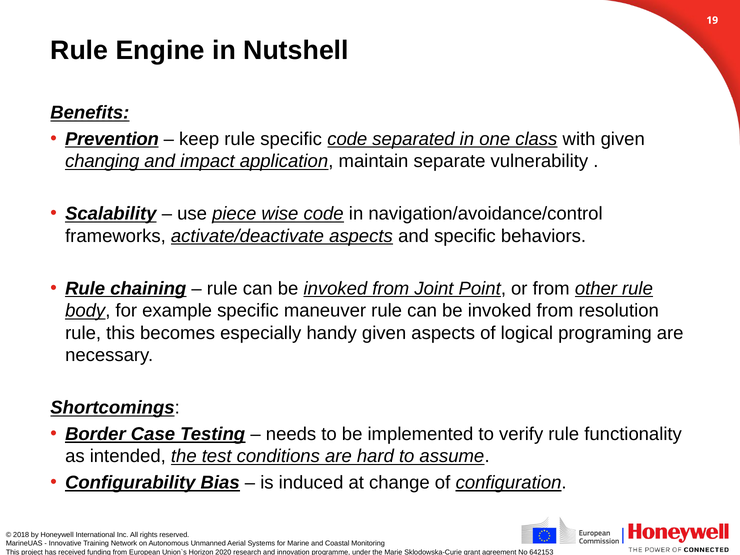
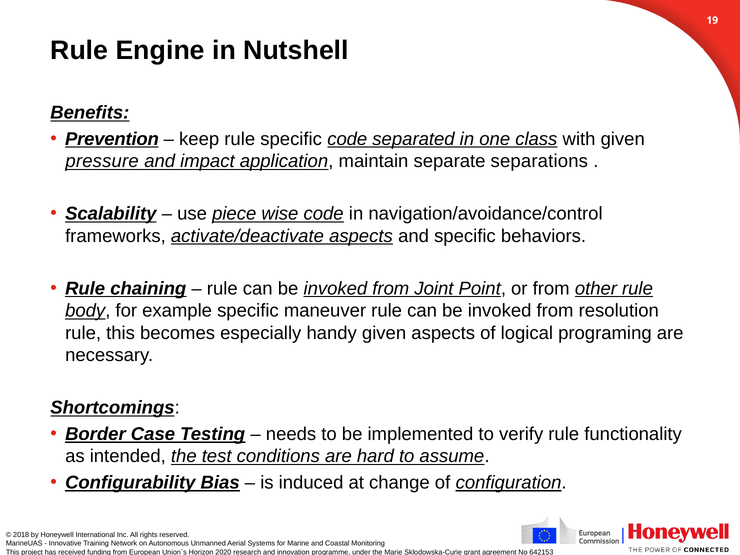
changing: changing -> pressure (102, 161)
vulnerability: vulnerability -> separations (539, 161)
